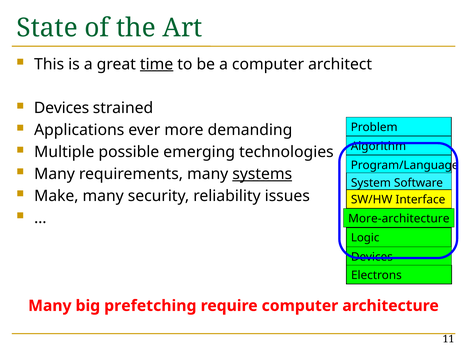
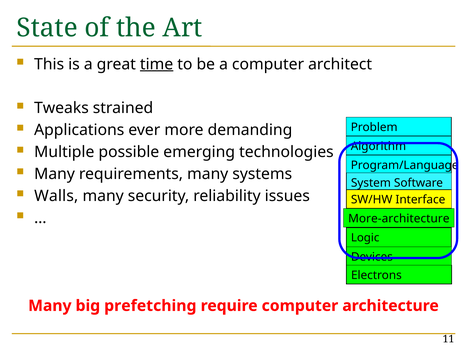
Devices: Devices -> Tweaks (61, 108)
systems underline: present -> none (262, 174)
Make: Make -> Walls (56, 196)
